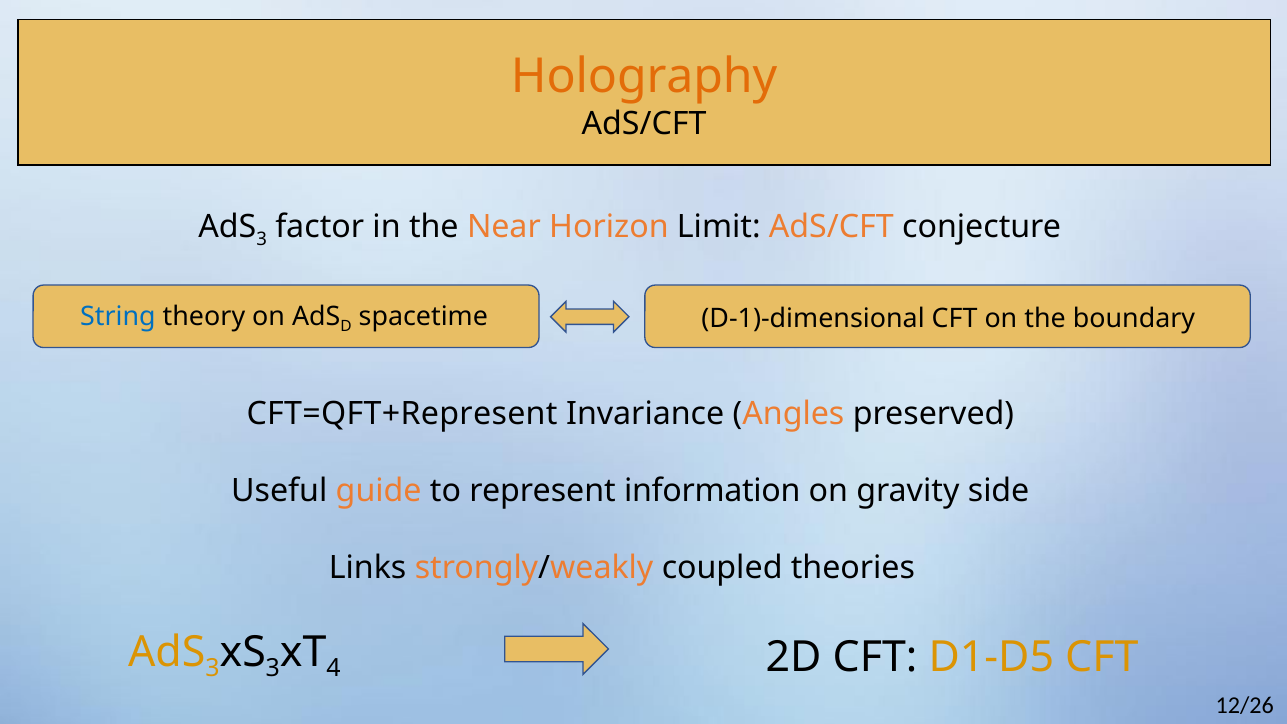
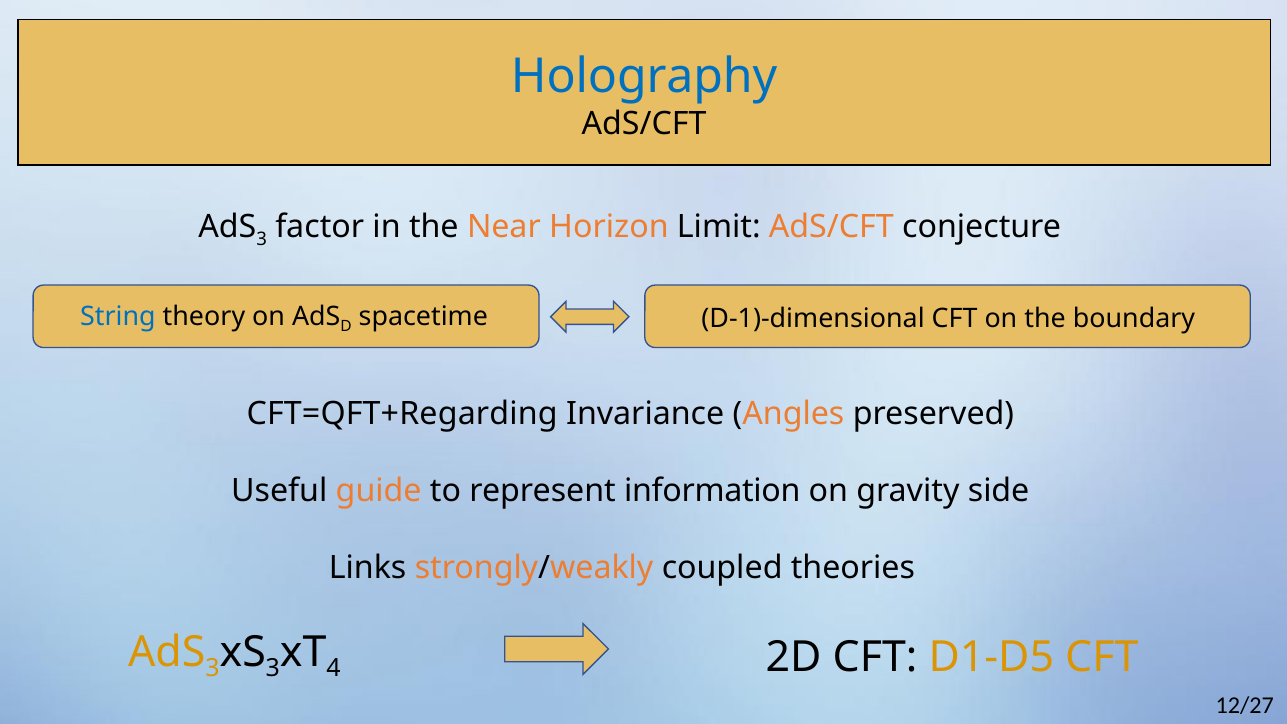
Holography colour: orange -> blue (644, 76)
CFT=QFT+Represent: CFT=QFT+Represent -> CFT=QFT+Regarding (402, 414)
12/26: 12/26 -> 12/27 (1245, 705)
